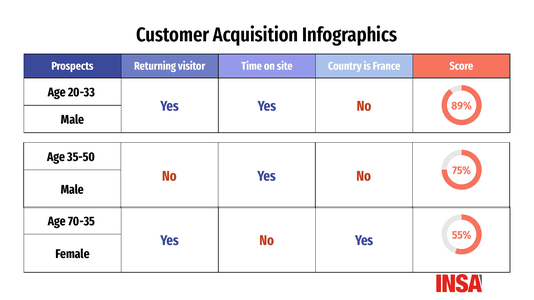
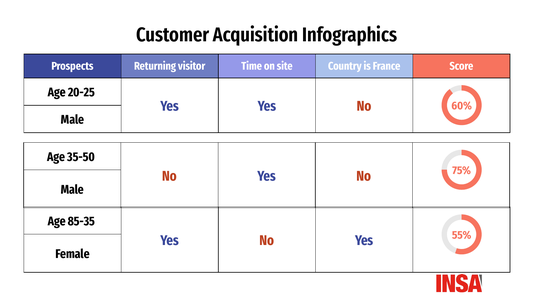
20-33: 20-33 -> 20-25 (81, 93)
89%: 89% -> 60% (462, 106)
70-35: 70-35 -> 85-35 (81, 222)
